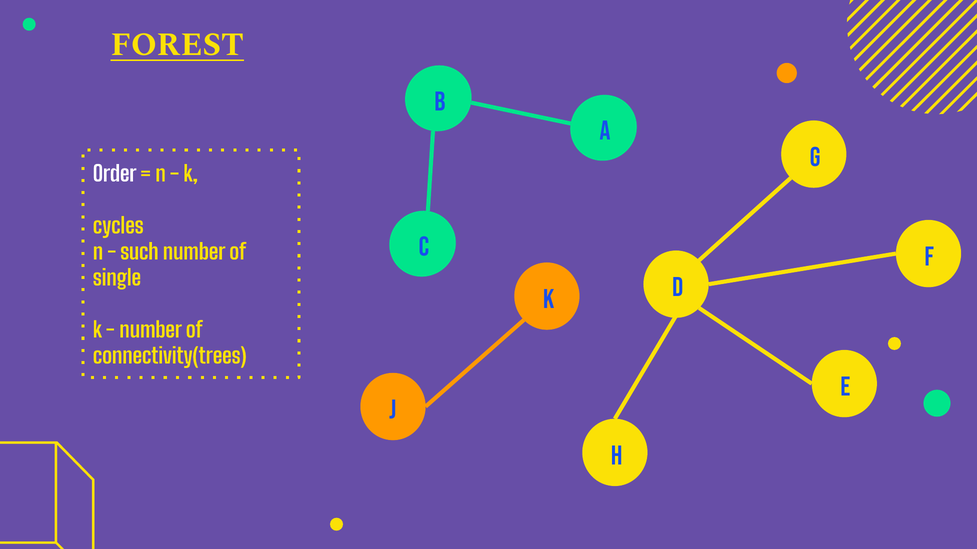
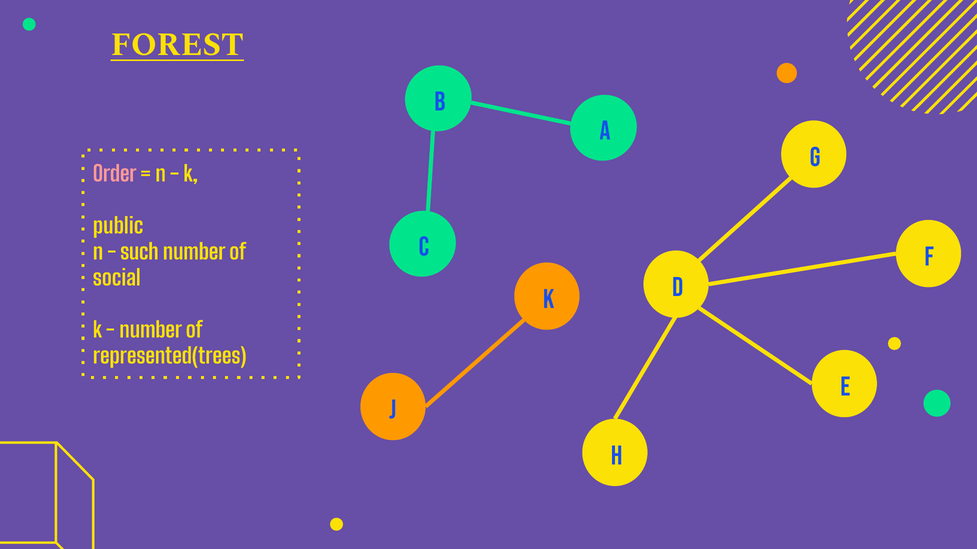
Order colour: white -> pink (115, 174)
cycles: cycles -> public (118, 227)
single: single -> social (117, 279)
connectivity(trees: connectivity(trees -> represented(trees (170, 357)
